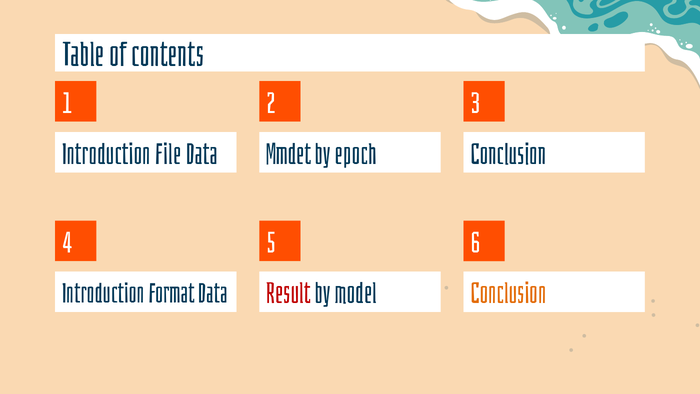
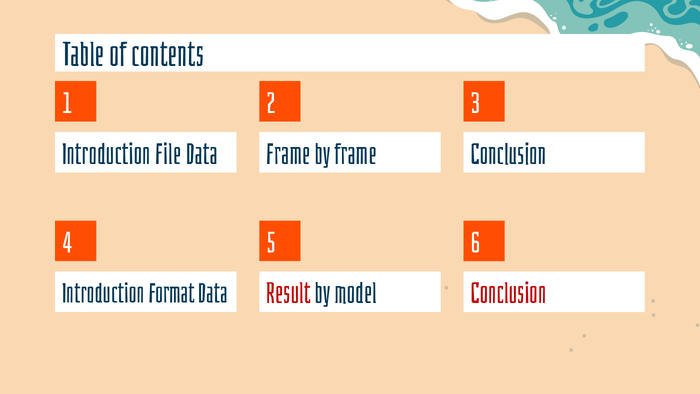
Mmdet: Mmdet -> Frame (288, 154)
by epoch: epoch -> frame (356, 154)
Conclusion colour: orange -> red (508, 294)
